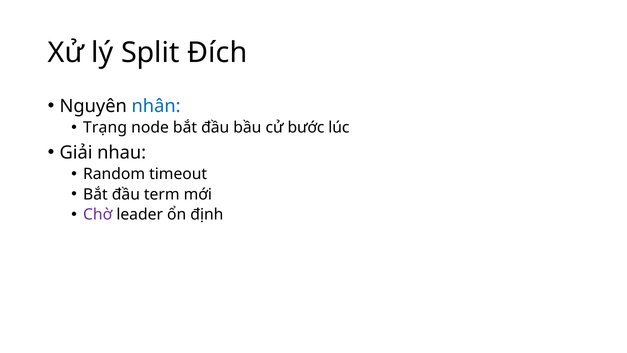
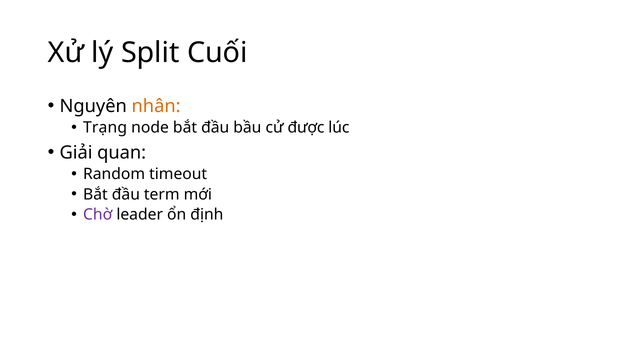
Đích: Đích -> Cuối (217, 53)
nhân colour: blue -> orange (156, 106)
bước: bước -> được (306, 128)
nhau: nhau -> quan (122, 152)
